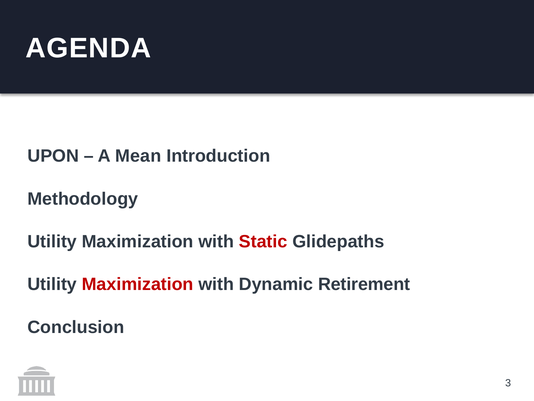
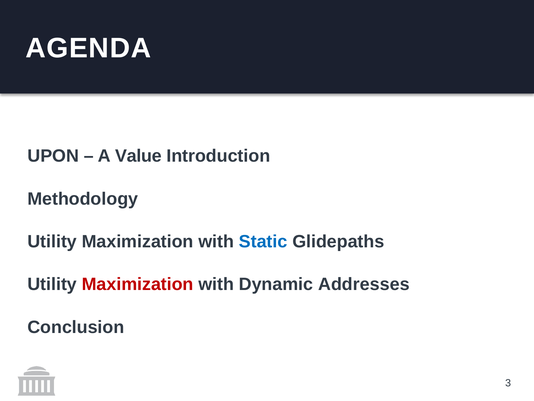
Mean: Mean -> Value (138, 156)
Static colour: red -> blue (263, 241)
Retirement: Retirement -> Addresses (364, 284)
